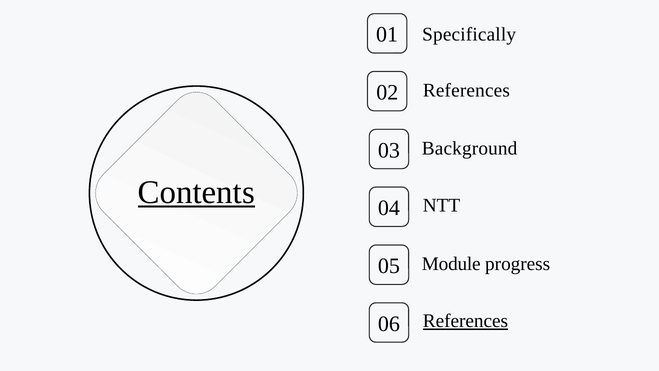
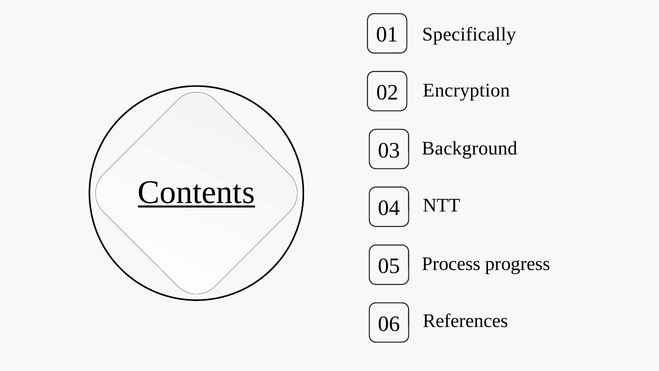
02 References: References -> Encryption (466, 91)
Module: Module -> Process (451, 264)
References underline: present -> none (465, 321)
